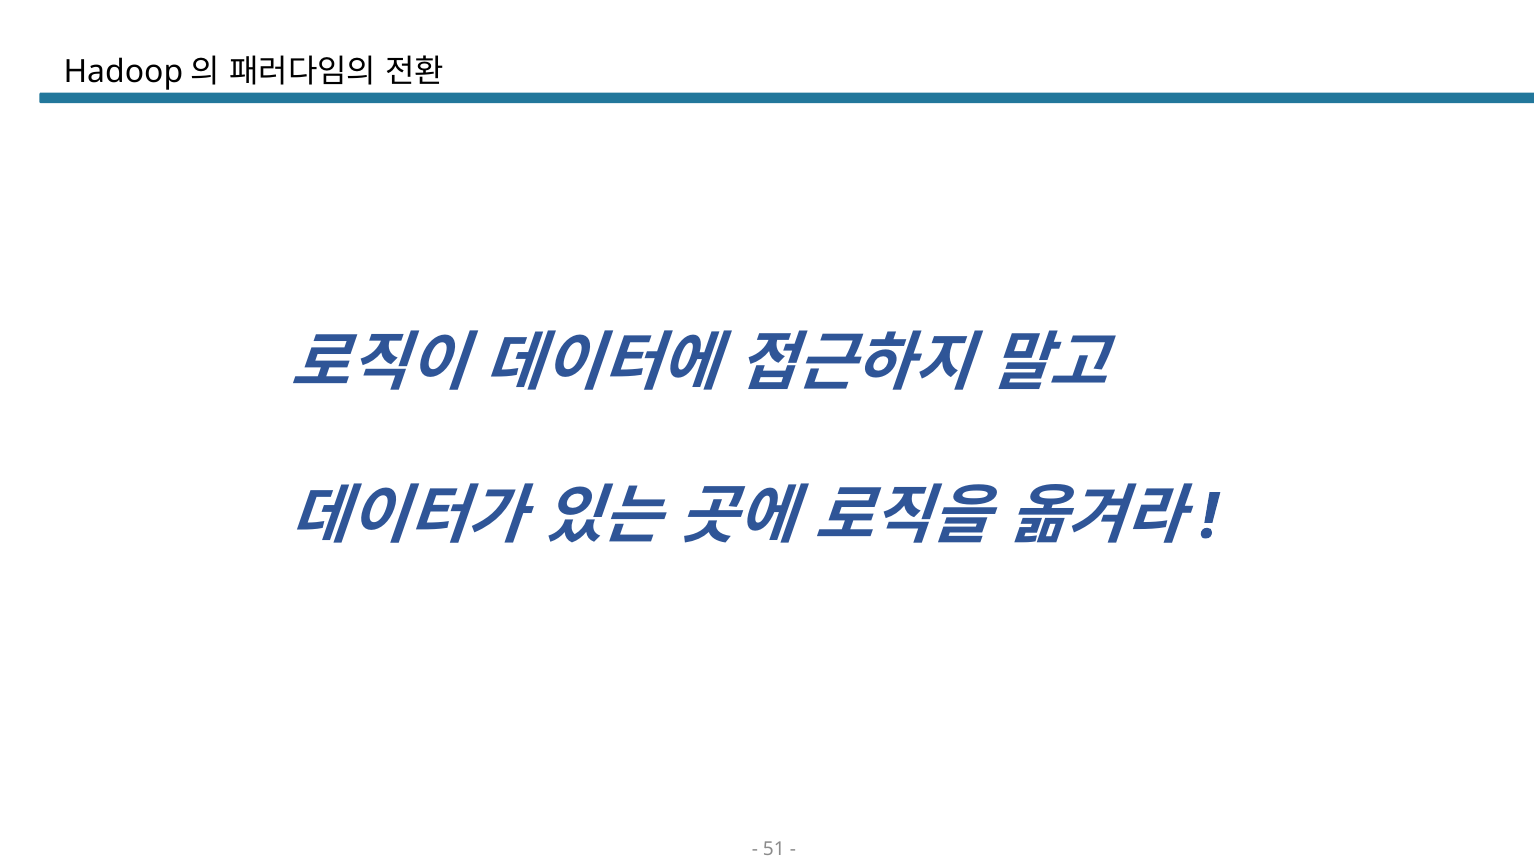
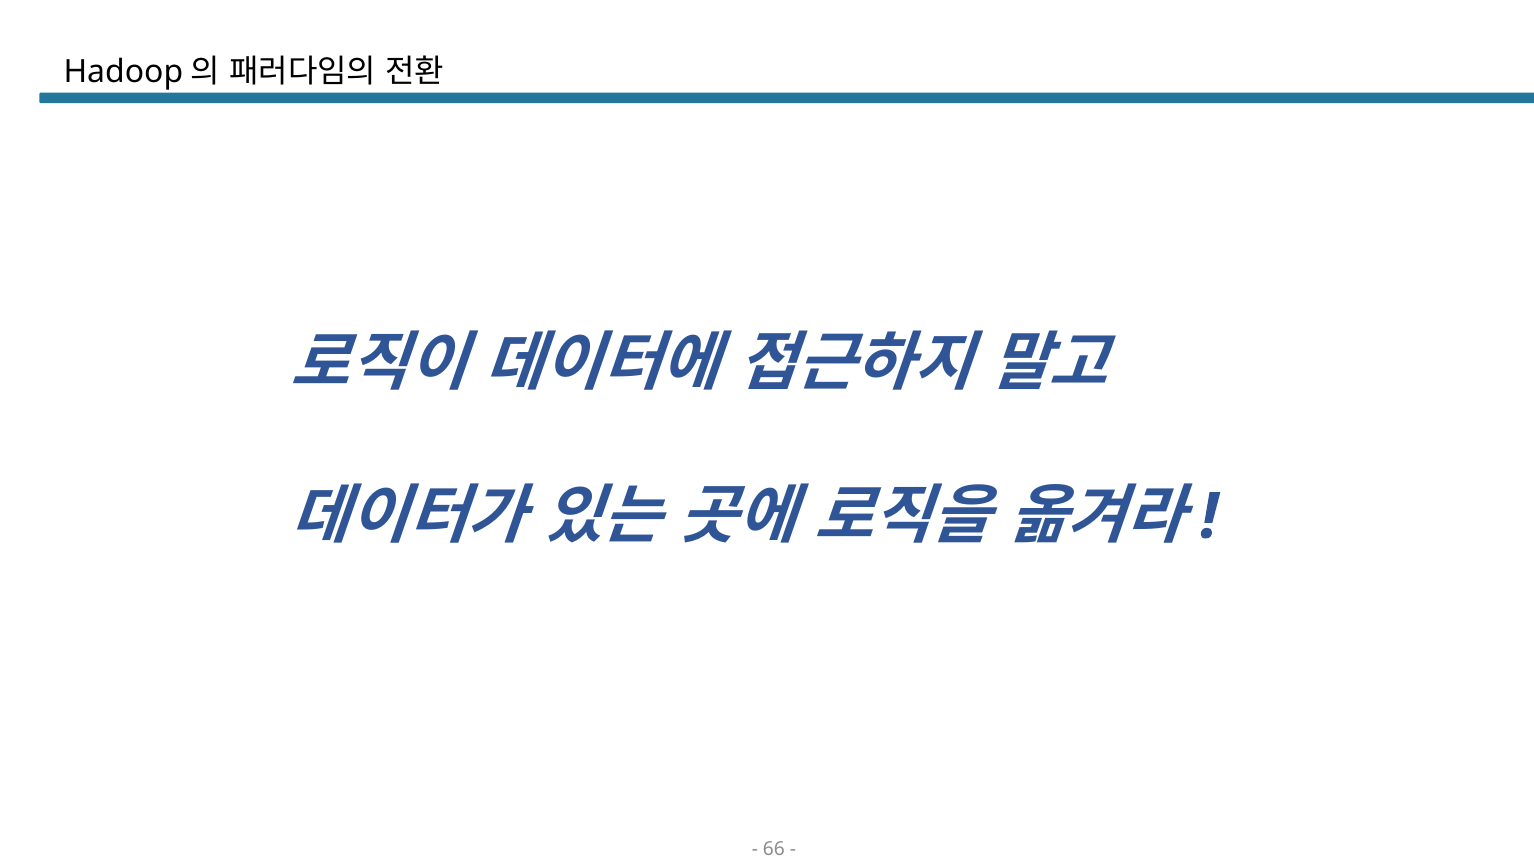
51: 51 -> 66 (774, 849)
